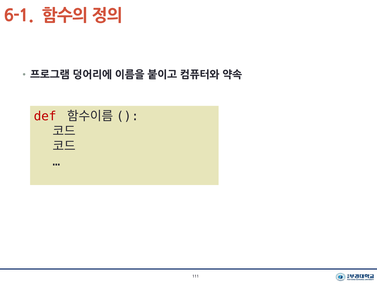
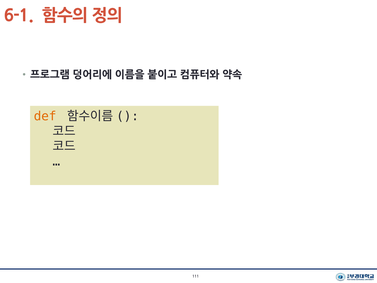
def colour: red -> orange (45, 116)
